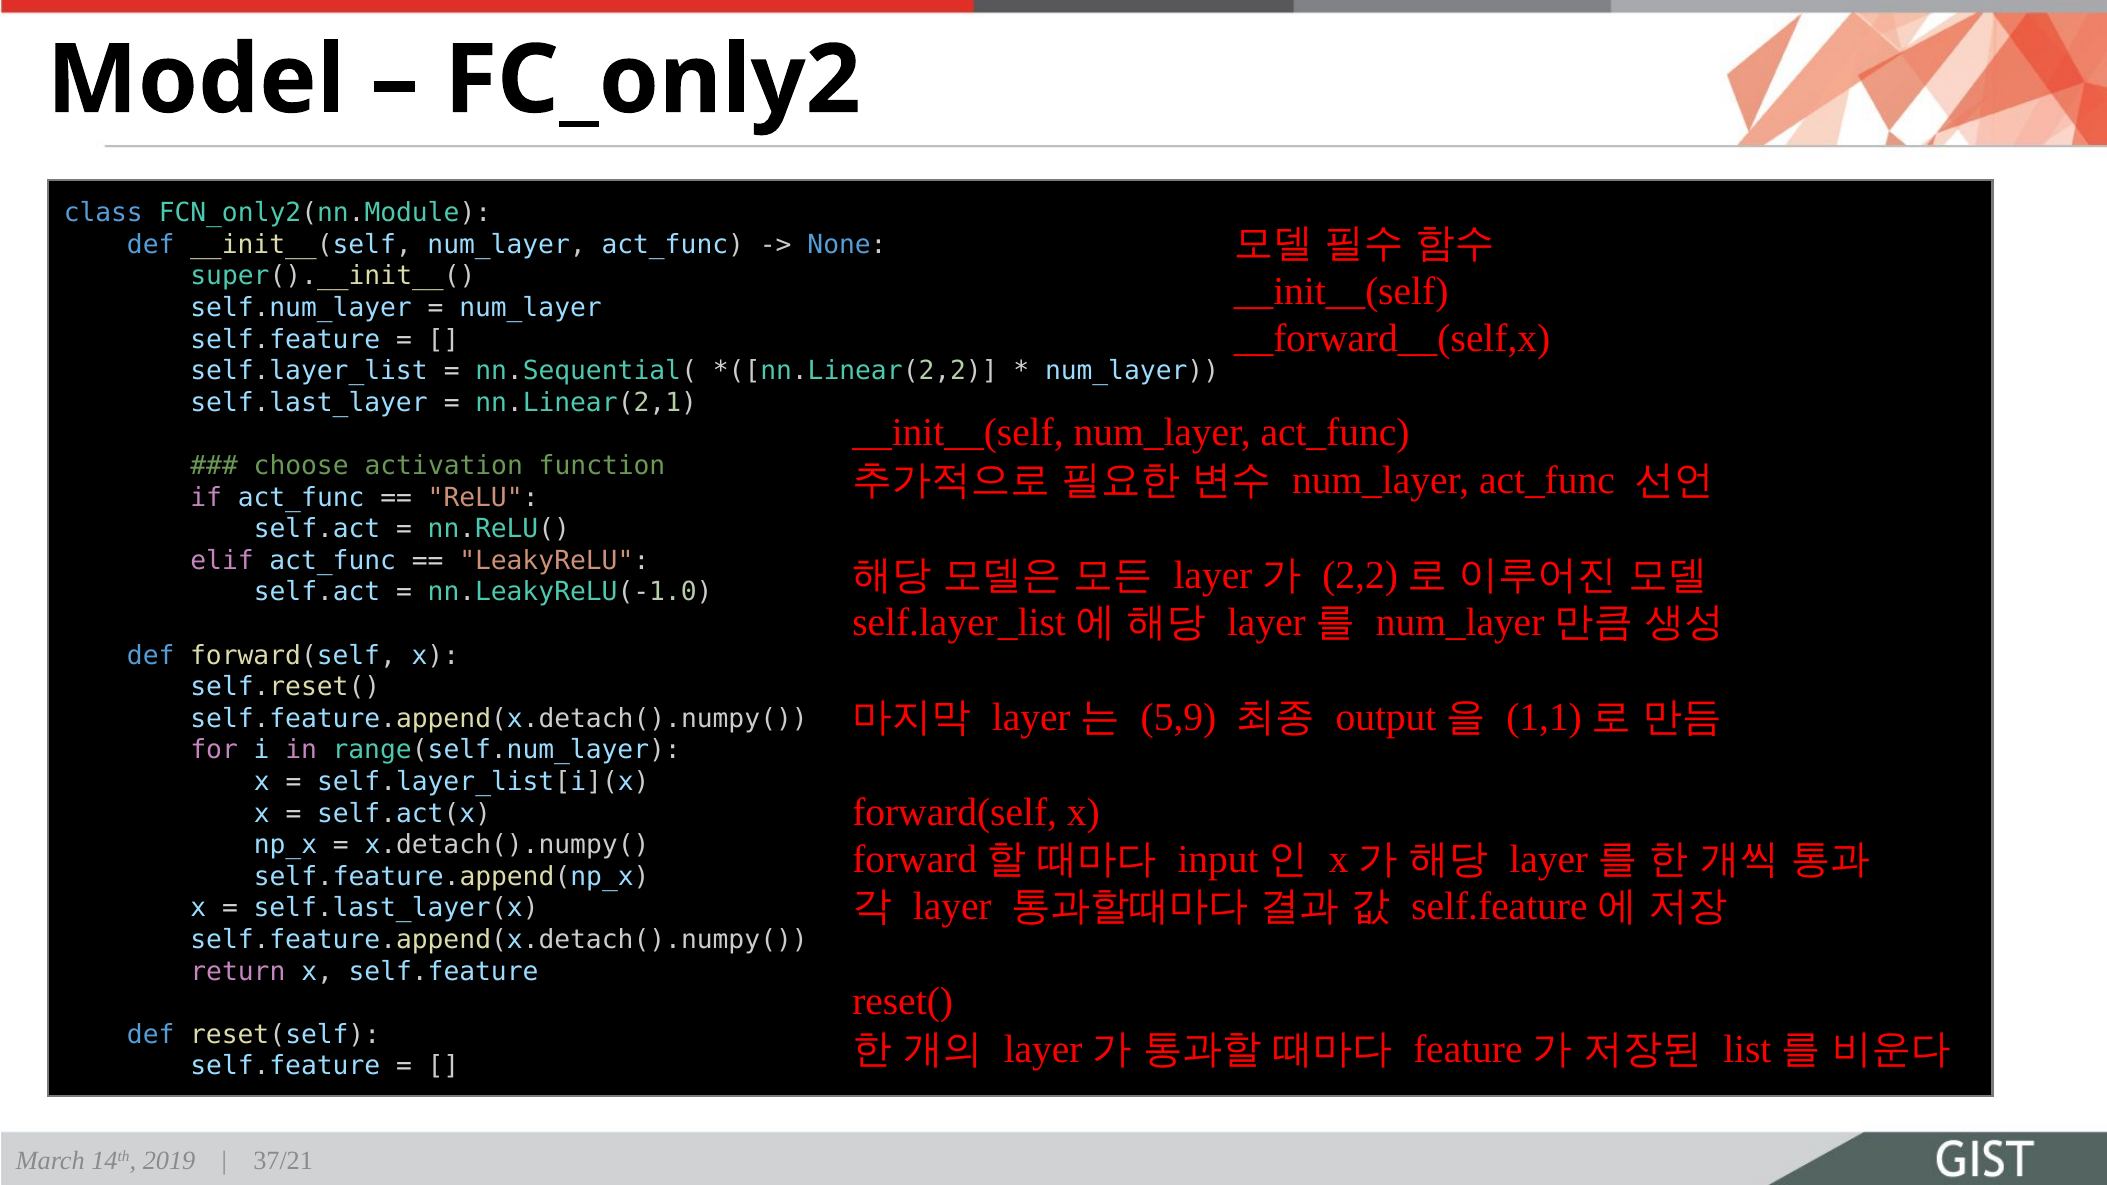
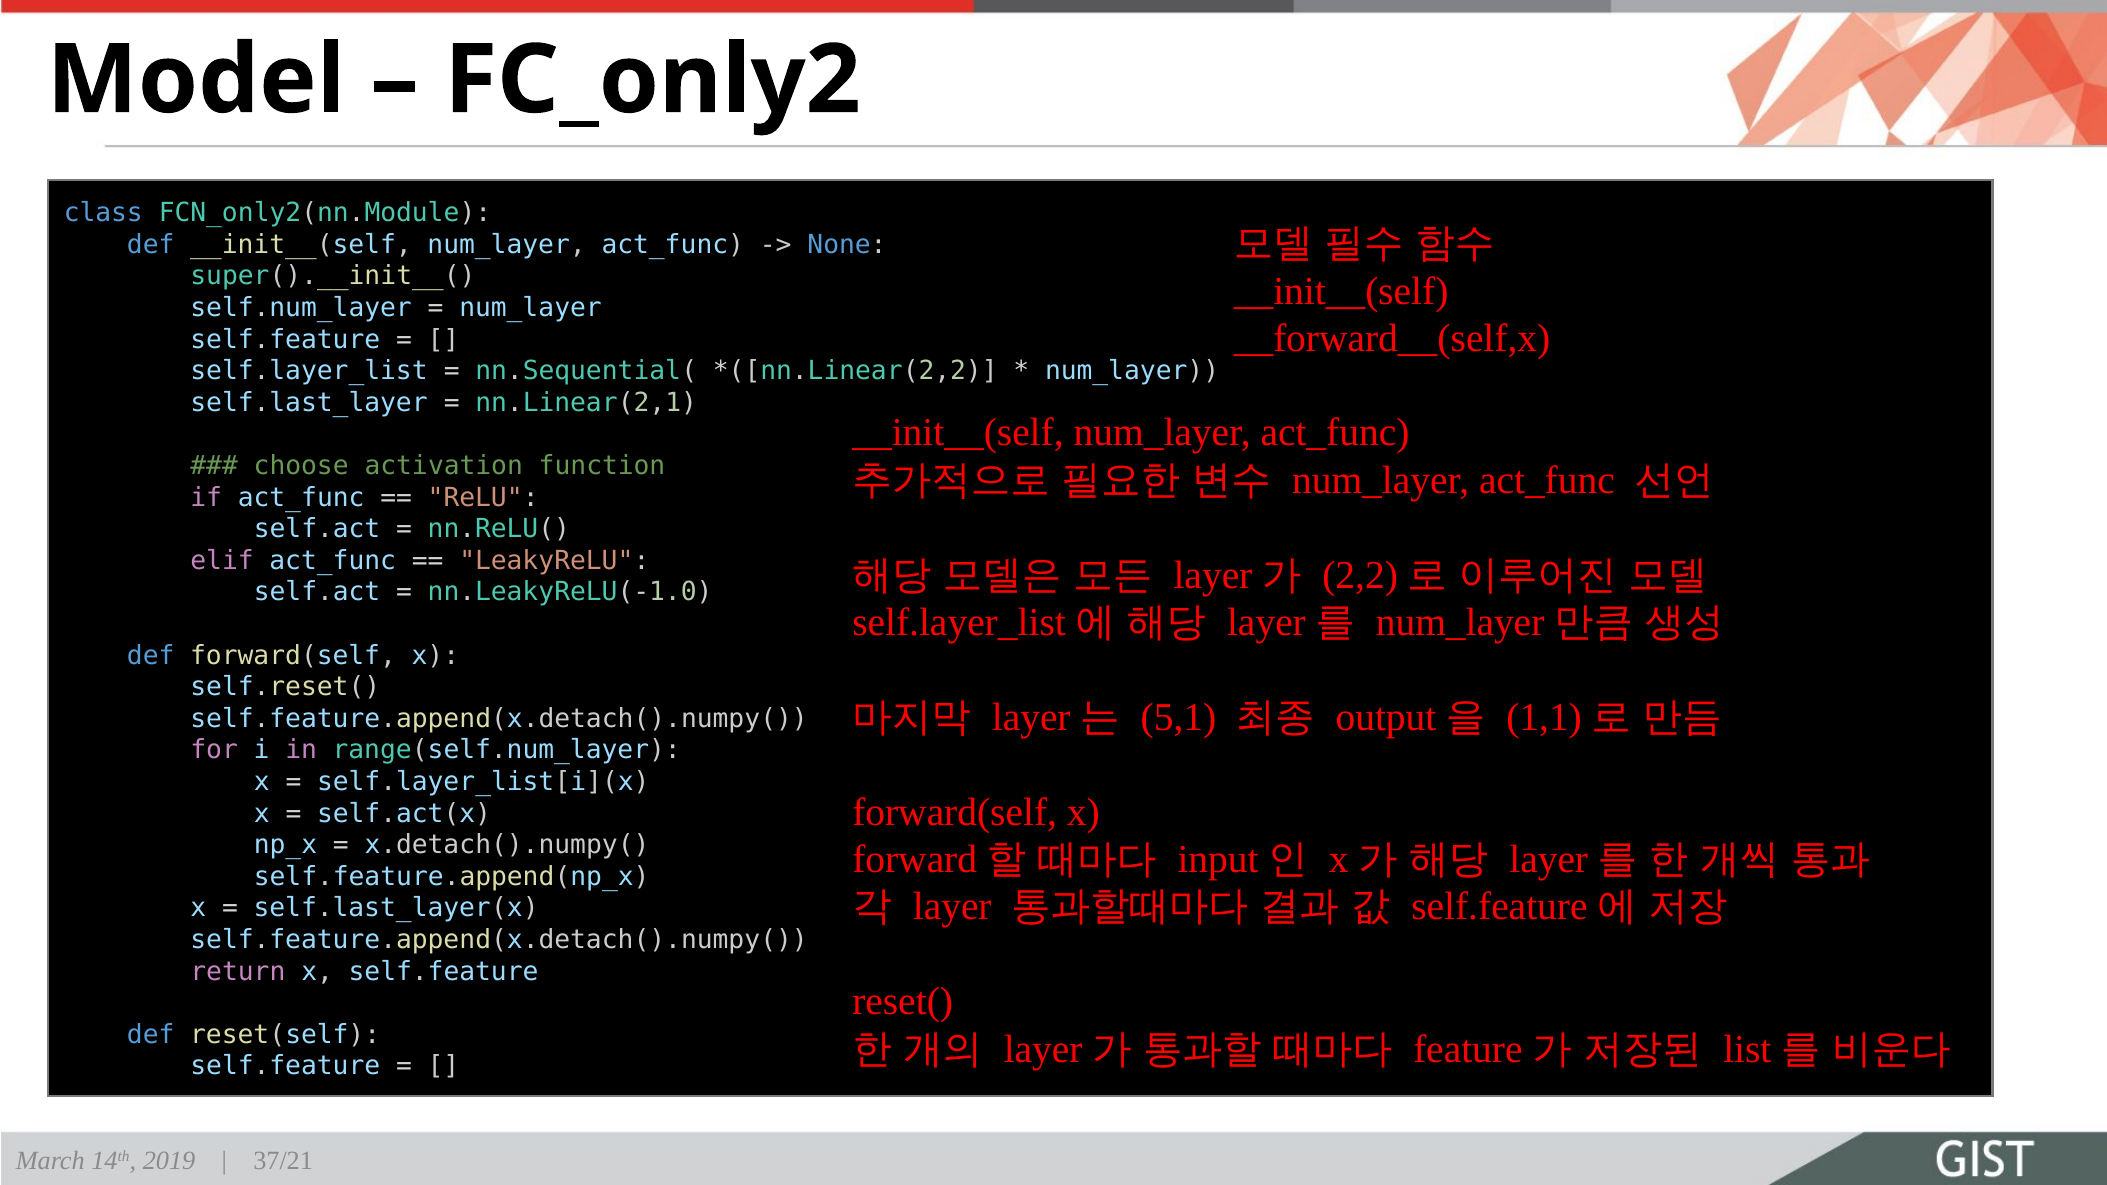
5,9: 5,9 -> 5,1 (1178, 717)
